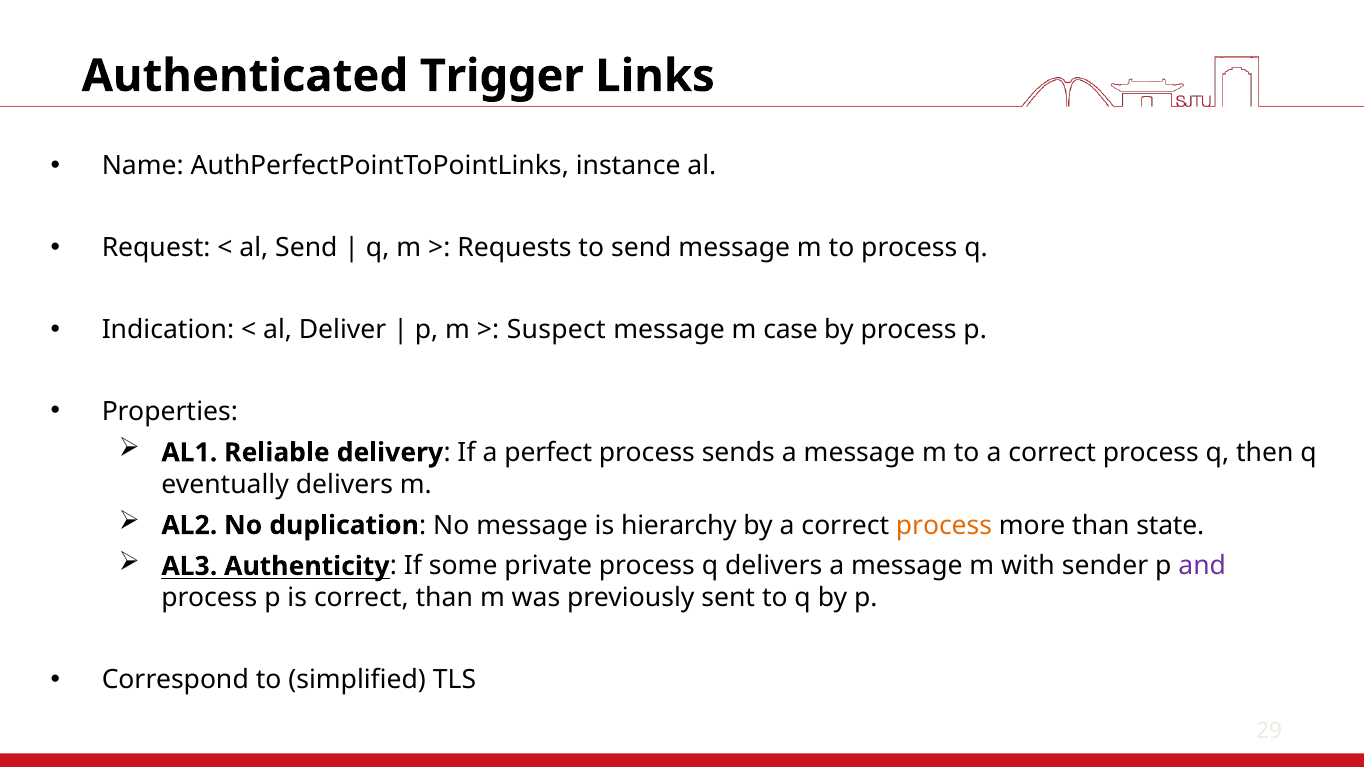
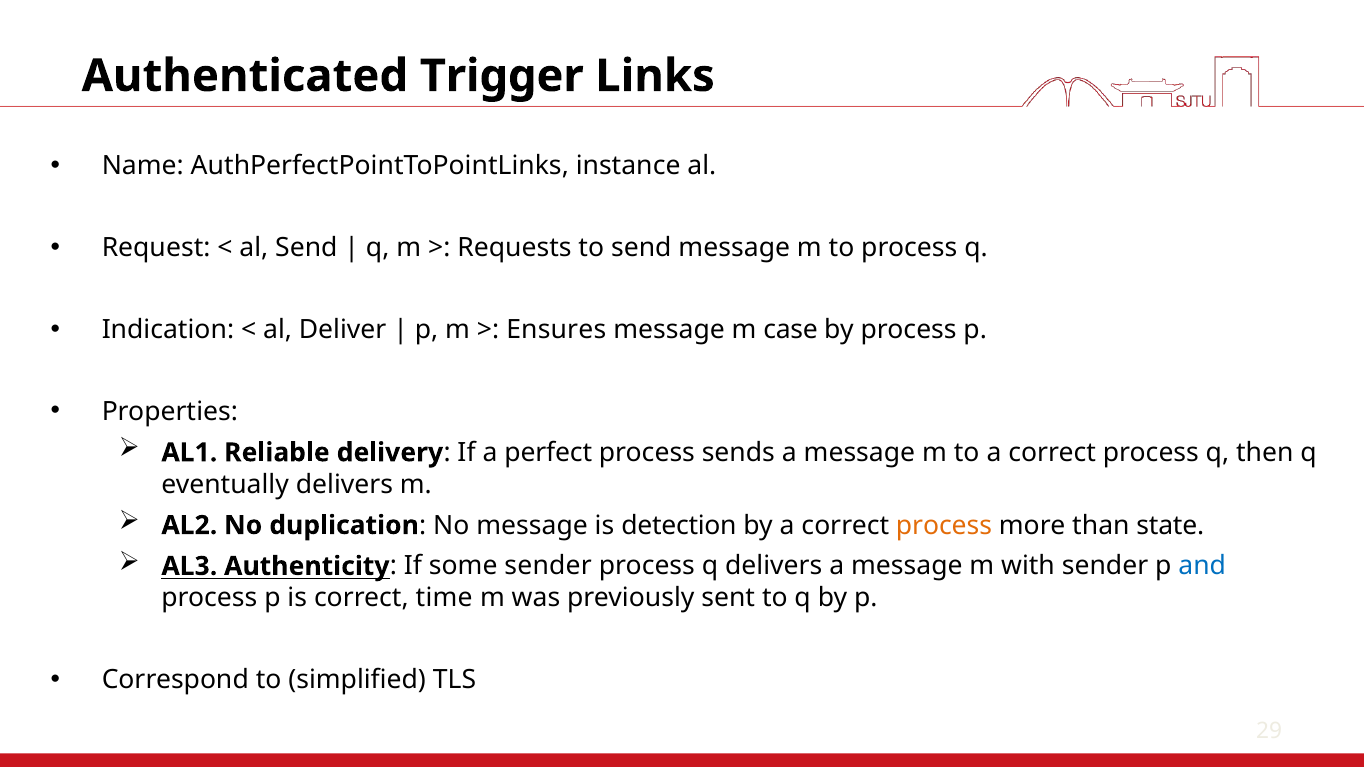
Suspect: Suspect -> Ensures (556, 330)
hierarchy: hierarchy -> detection (679, 525)
some private: private -> sender (548, 566)
and colour: purple -> blue (1202, 566)
correct than: than -> time (444, 598)
